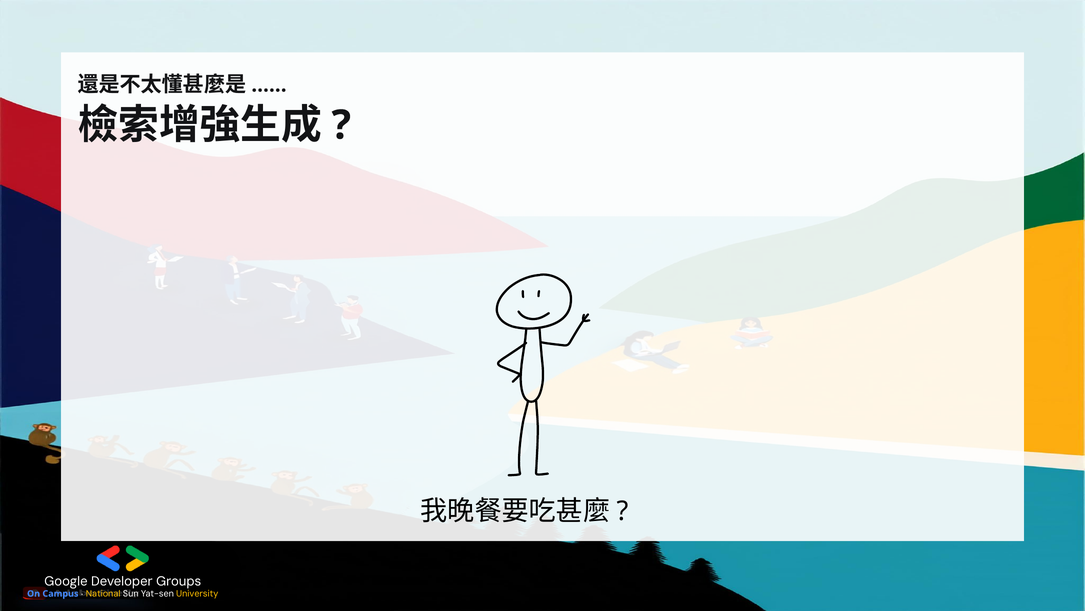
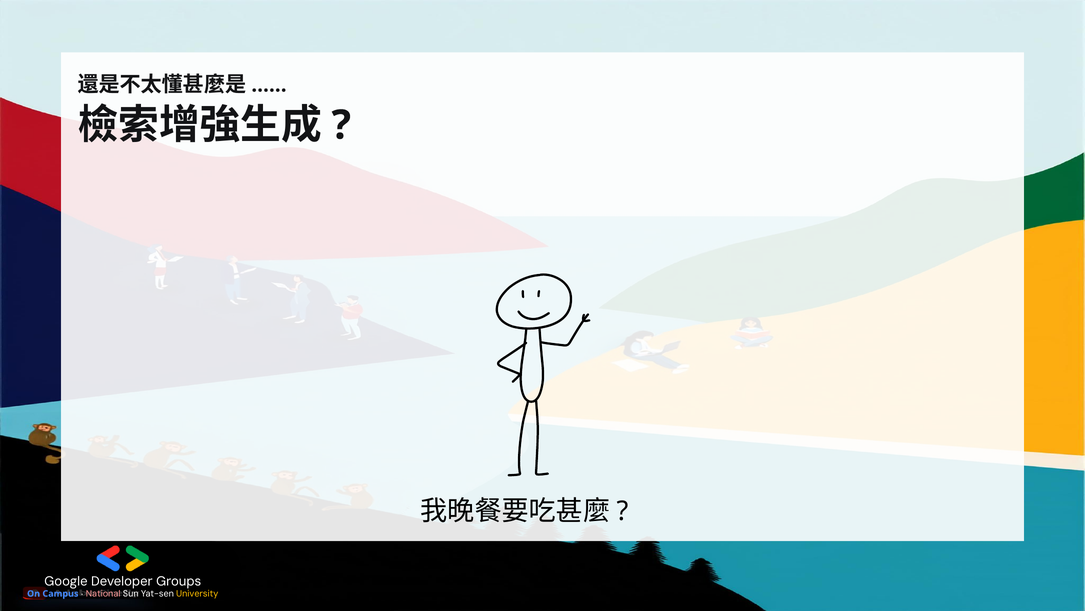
National colour: yellow -> pink (103, 593)
